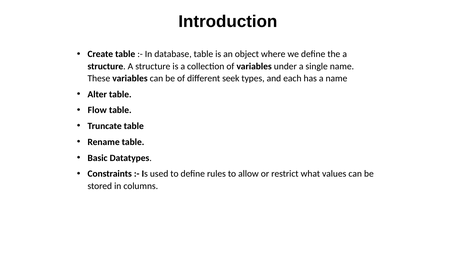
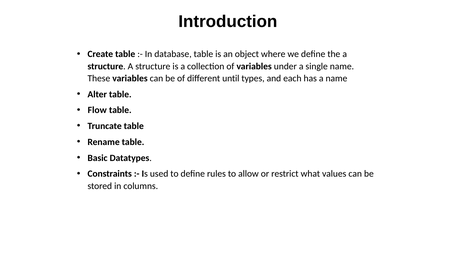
seek: seek -> until (231, 78)
